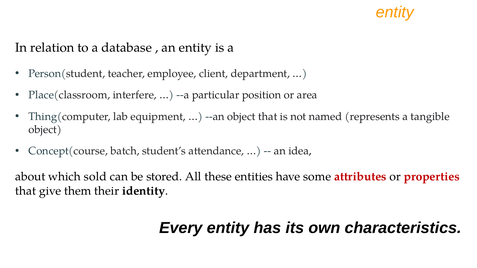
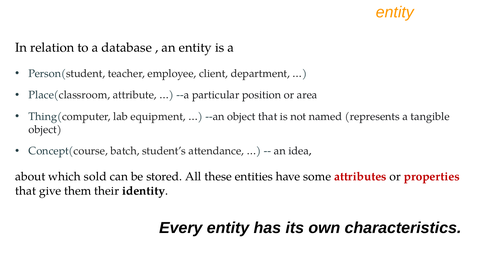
interfere: interfere -> attribute (135, 95)
